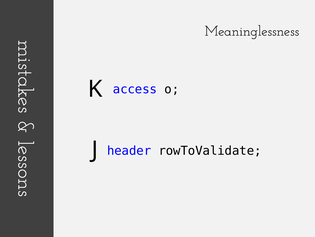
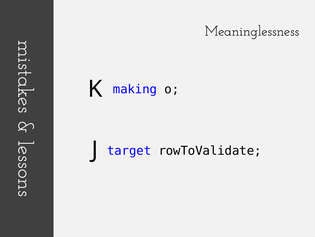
access: access -> making (135, 89)
header: header -> target (129, 150)
